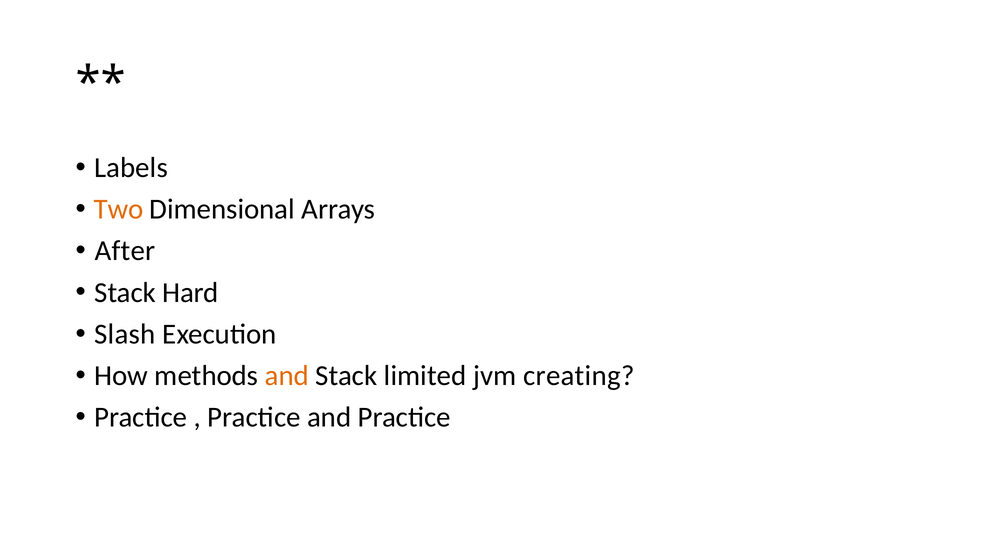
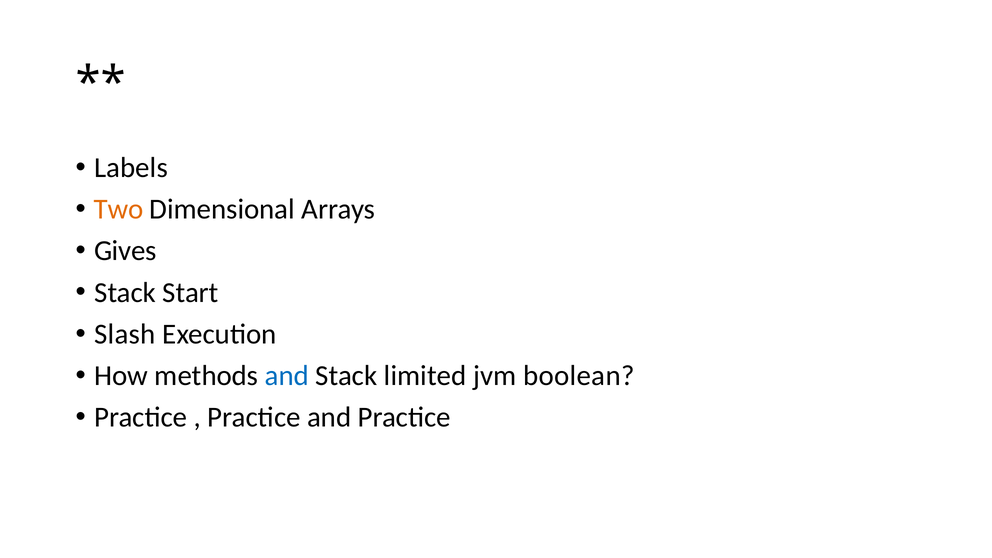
After: After -> Gives (125, 251)
Hard: Hard -> Start (190, 292)
and colour: orange -> blue (287, 376)
creating: creating -> boolean (579, 376)
